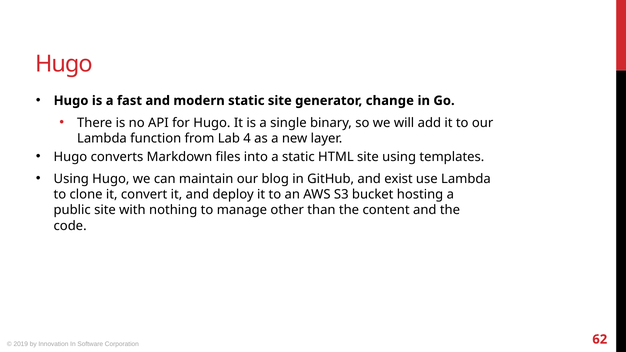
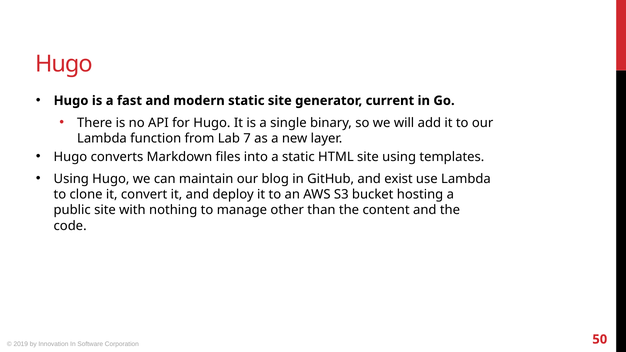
change: change -> current (390, 101)
4: 4 -> 7 (247, 139)
62: 62 -> 50 (600, 339)
